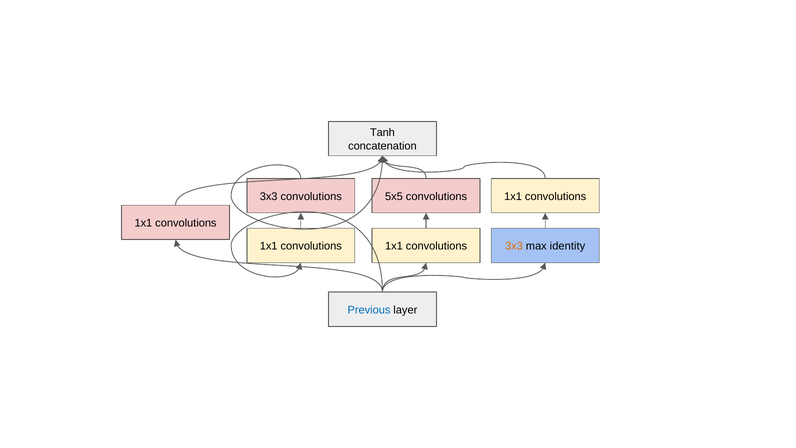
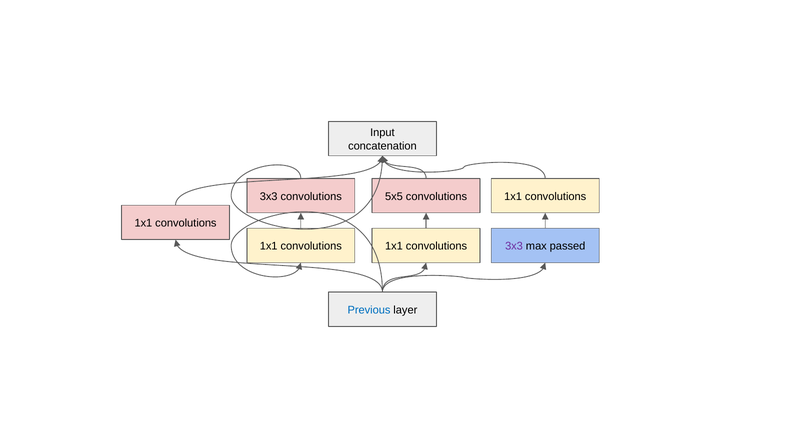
Tanh: Tanh -> Input (382, 133)
3x3 colour: orange -> purple (514, 246)
identity: identity -> passed (568, 246)
